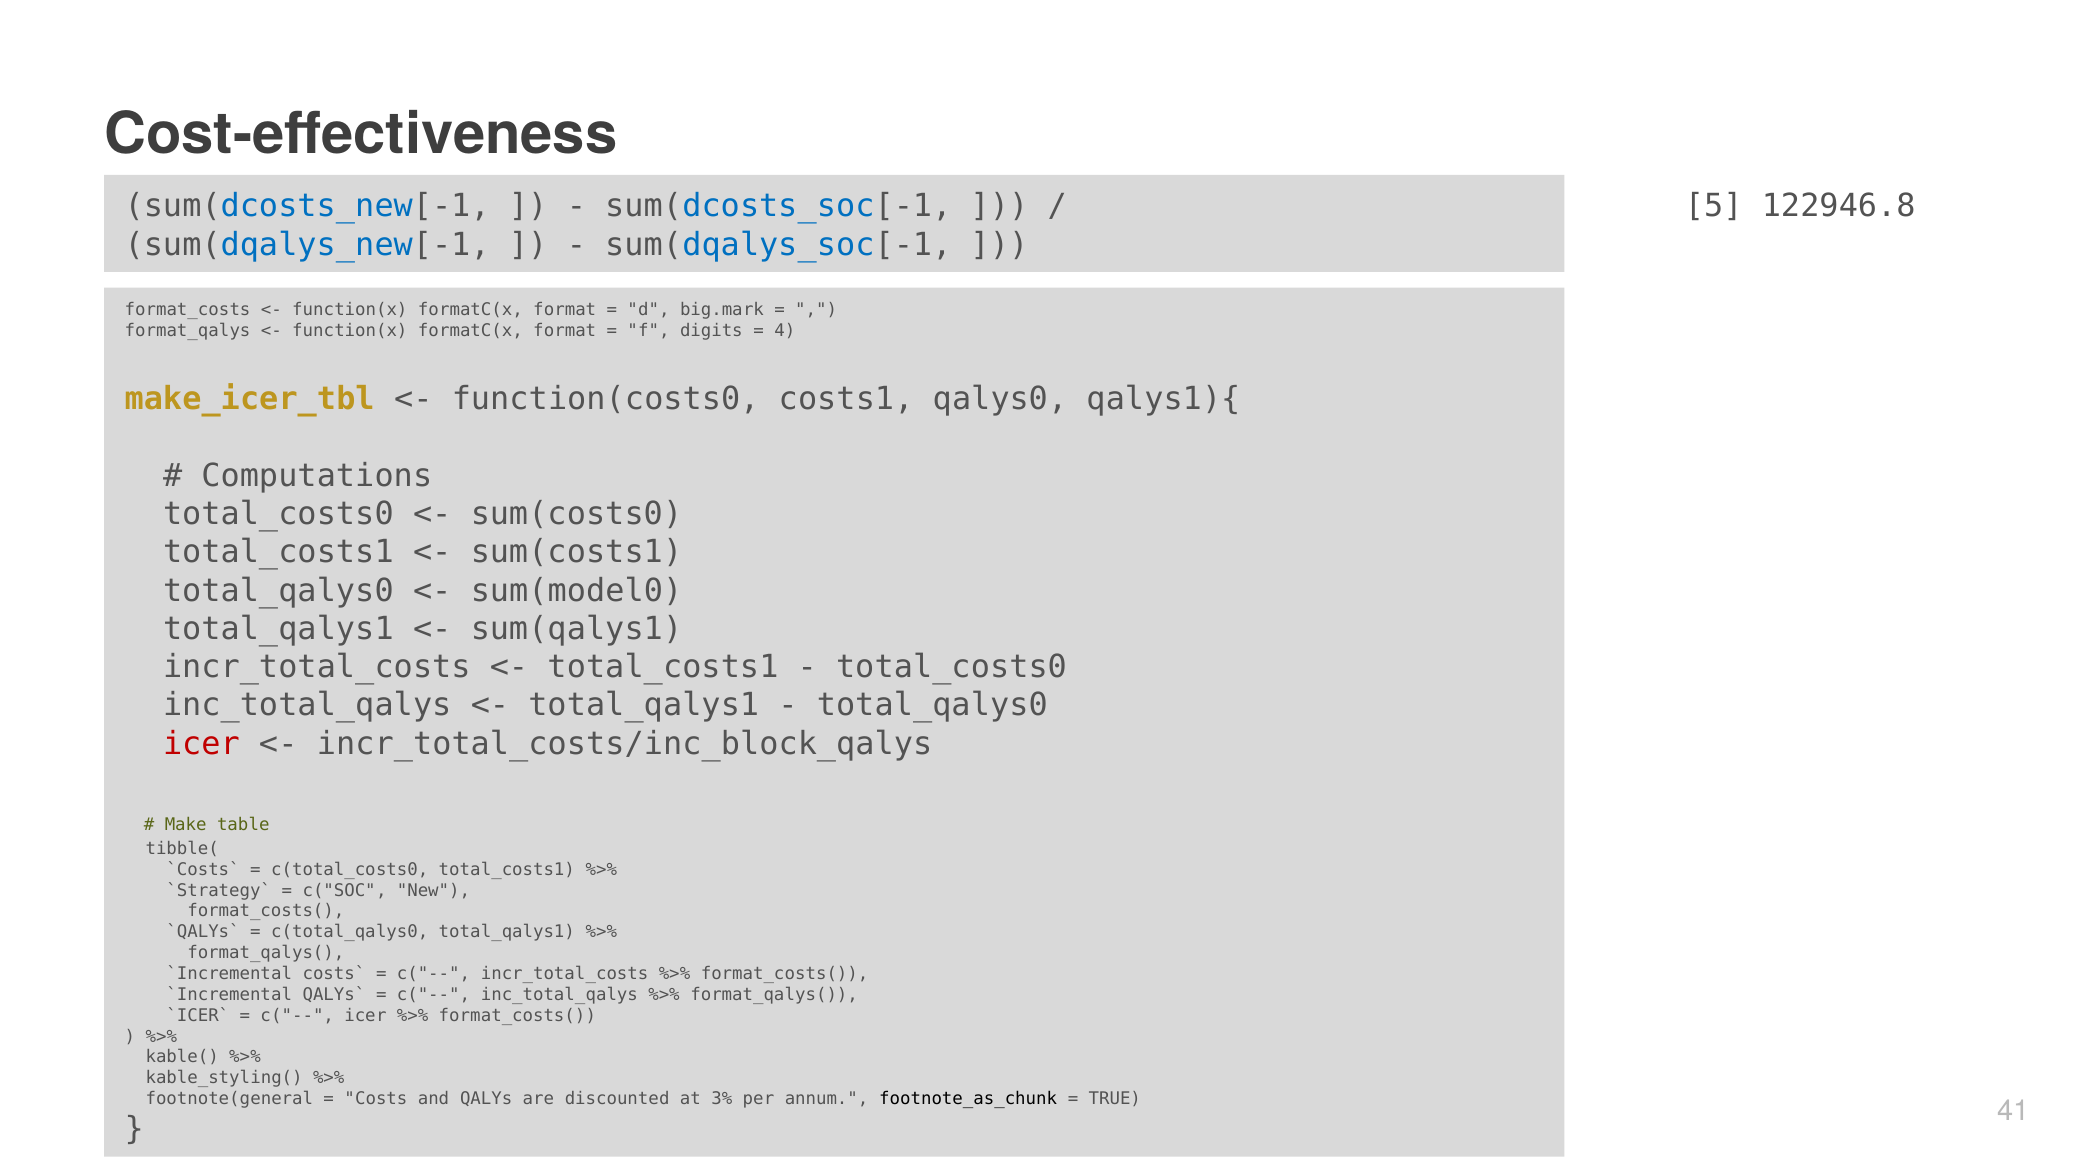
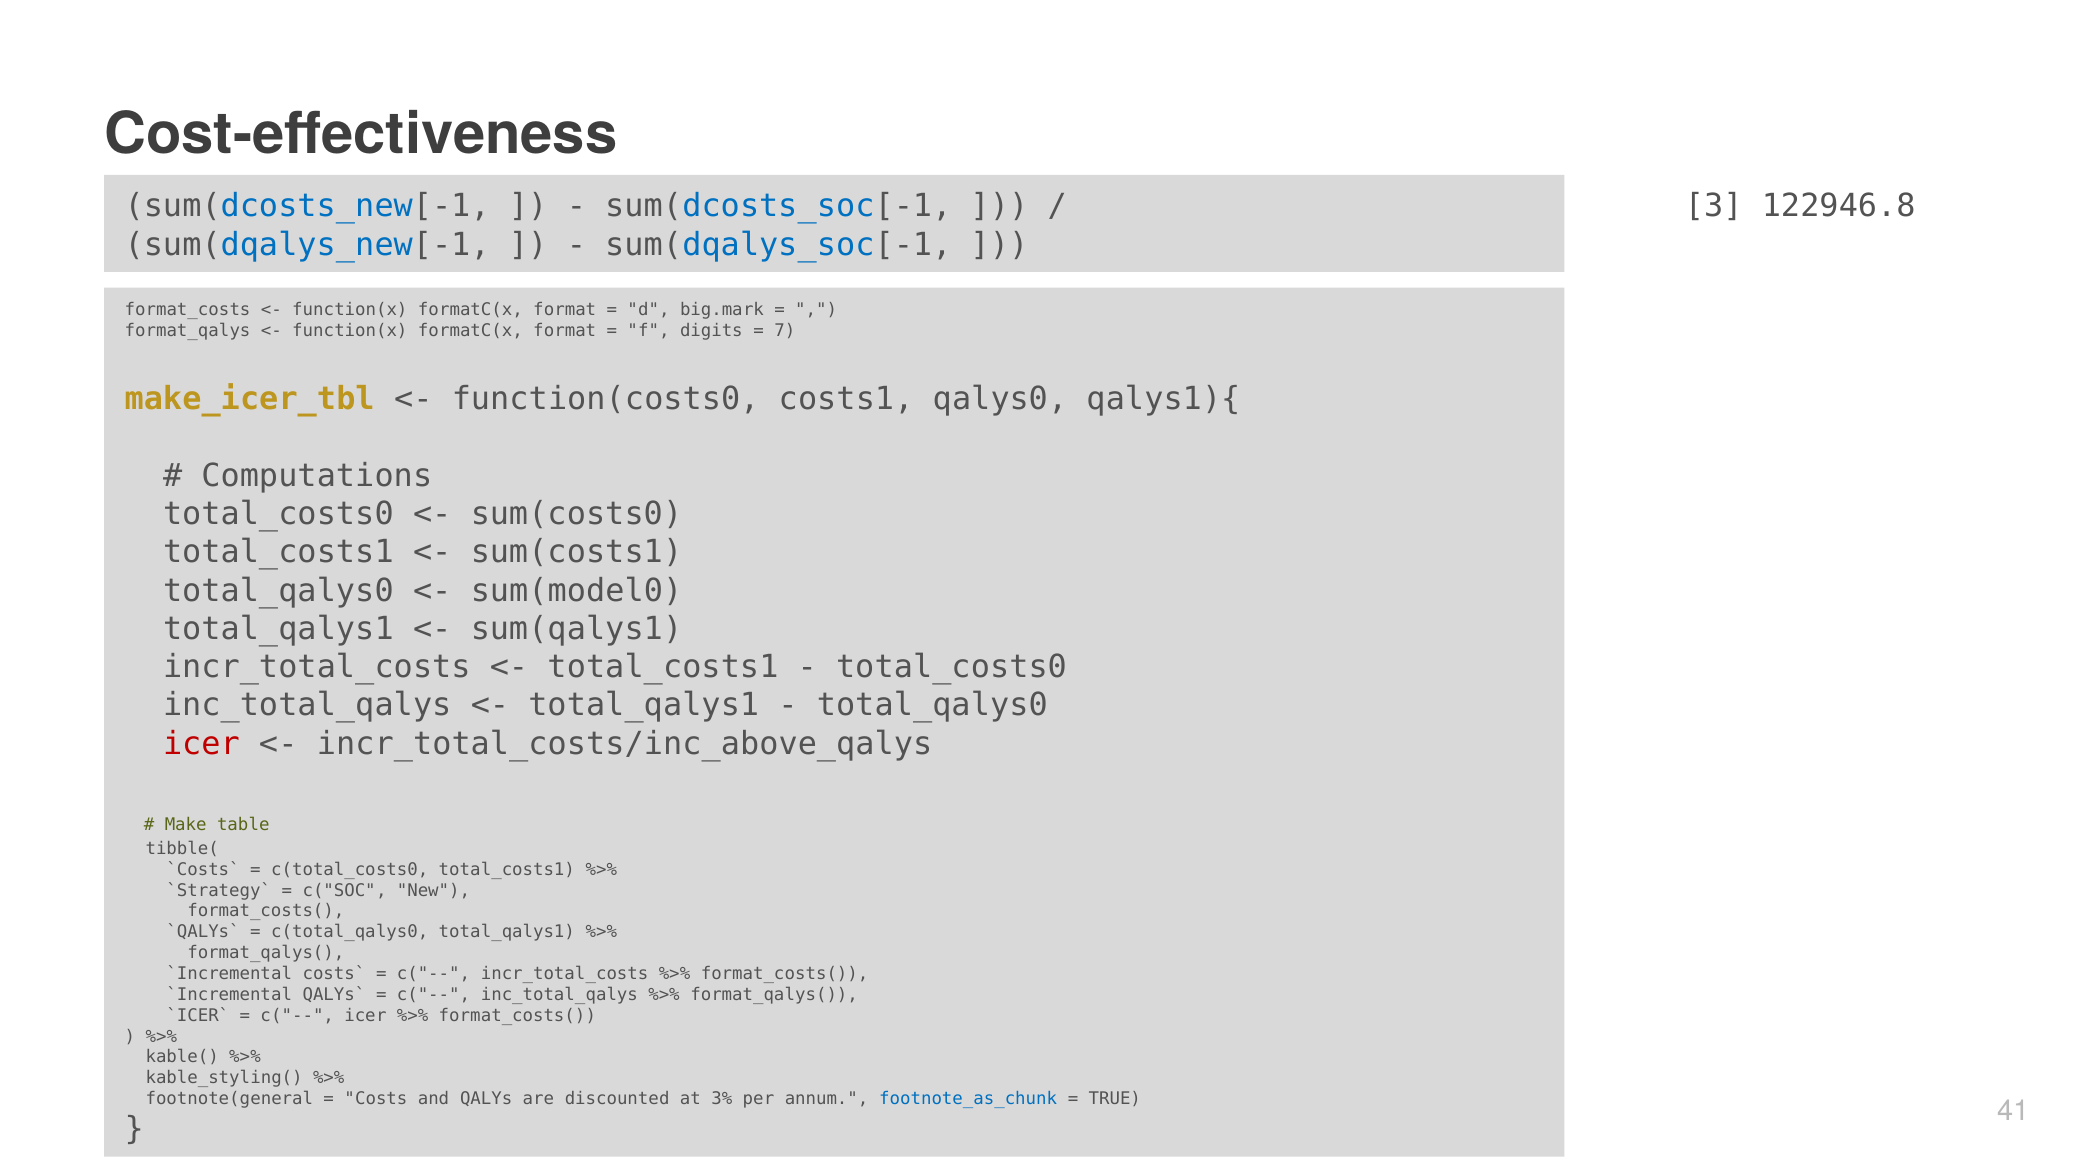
5: 5 -> 3 (1714, 207)
4: 4 -> 7 (785, 331)
incr_total_costs/inc_block_qalys: incr_total_costs/inc_block_qalys -> incr_total_costs/inc_above_qalys (625, 744)
footnote_as_chunk colour: black -> blue (968, 1099)
